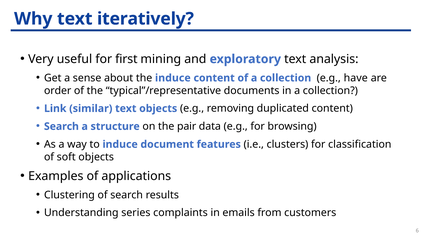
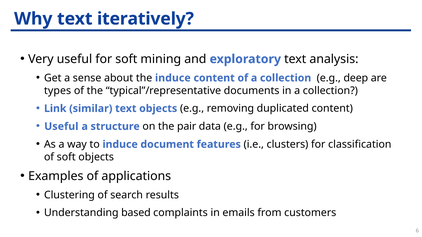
for first: first -> soft (126, 59)
have: have -> deep (356, 78)
order: order -> types (58, 91)
Search: Search -> Useful (61, 127)
series: series -> based (136, 213)
